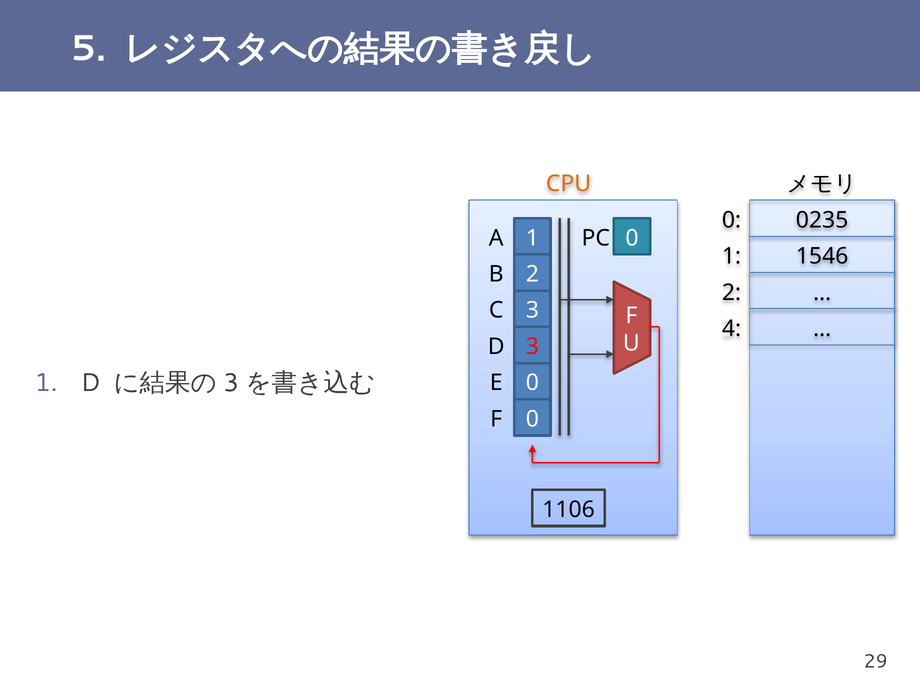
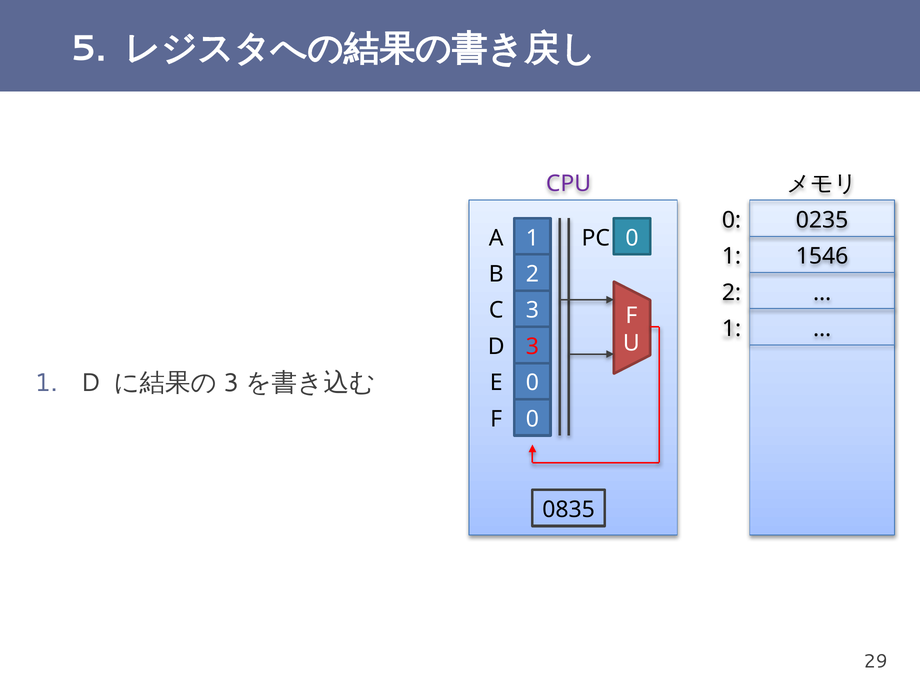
CPU colour: orange -> purple (569, 184)
4: 4 -> 1 (732, 329)
1106: 1106 -> 0835 (569, 510)
